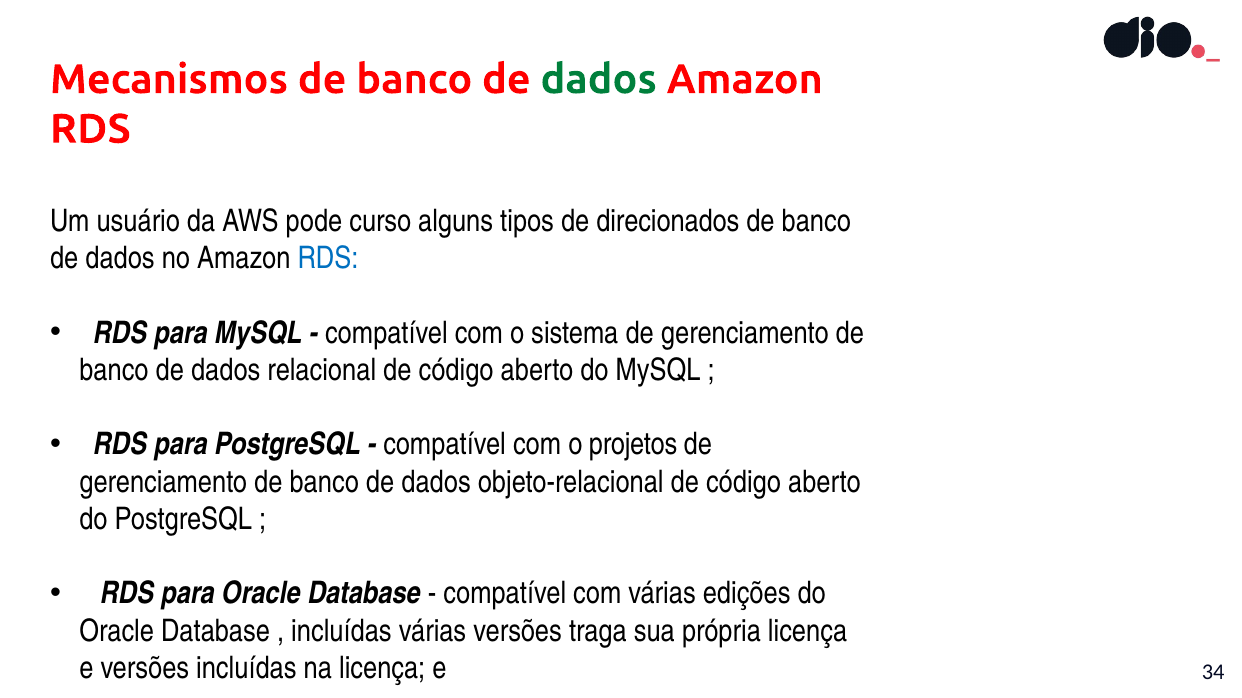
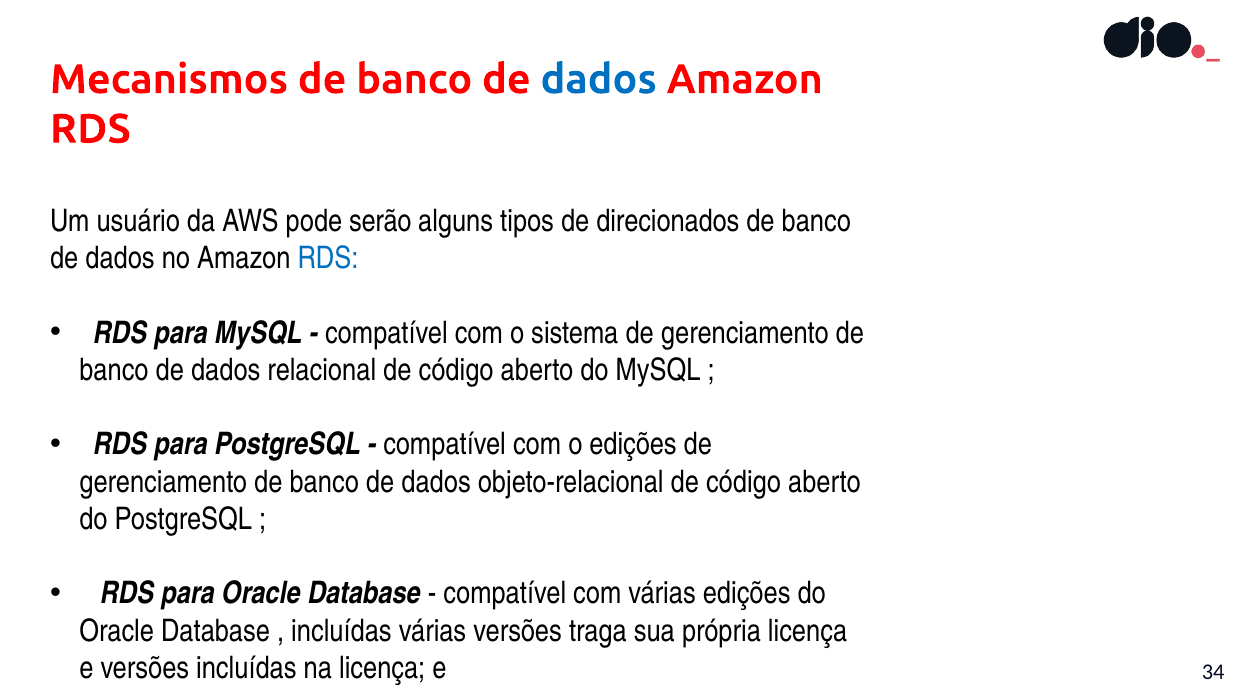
dados colour: green -> blue (599, 79)
curso: curso -> serão (380, 222)
o projetos: projetos -> edições (633, 445)
